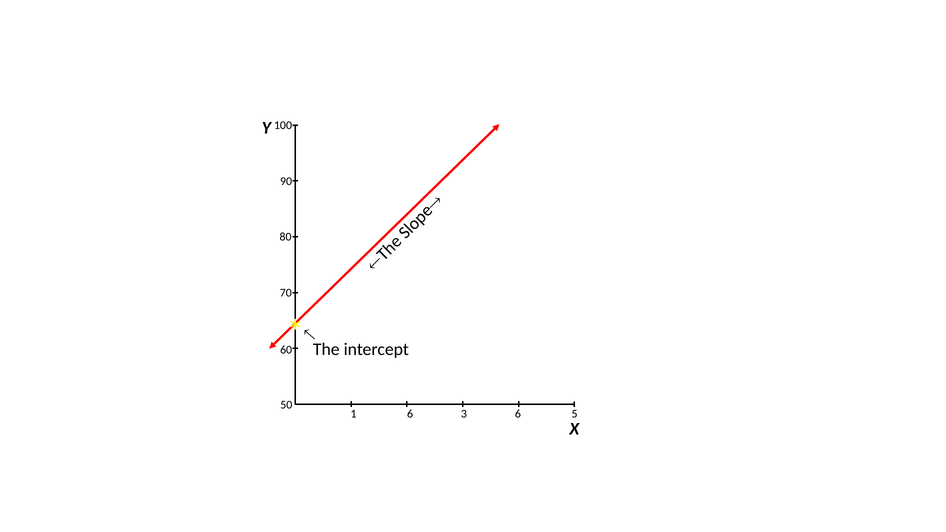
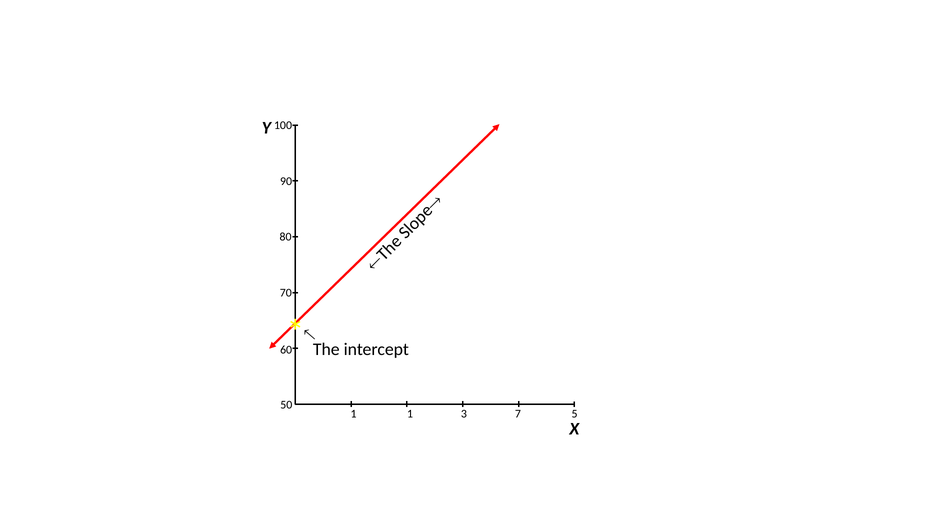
1 6: 6 -> 1 (410, 414)
3 6: 6 -> 7 (518, 414)
